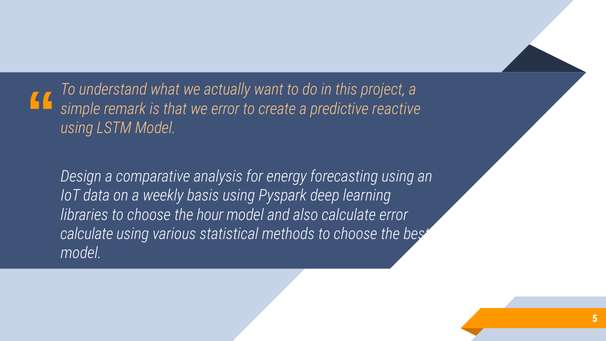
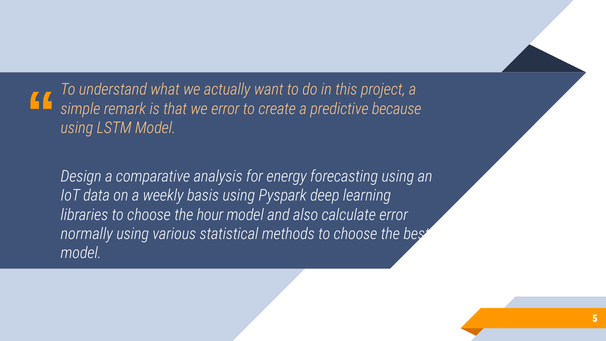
reactive: reactive -> because (397, 109)
calculate: calculate -> normally (87, 234)
